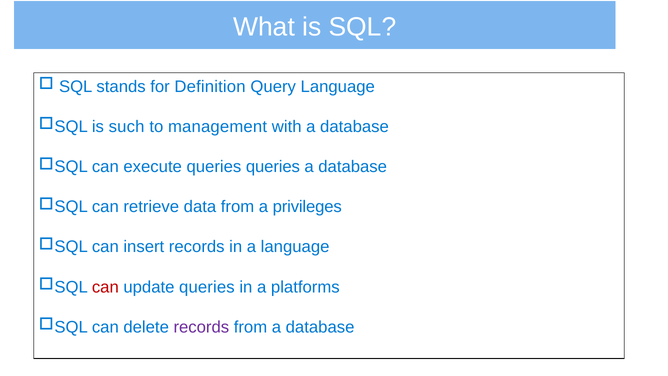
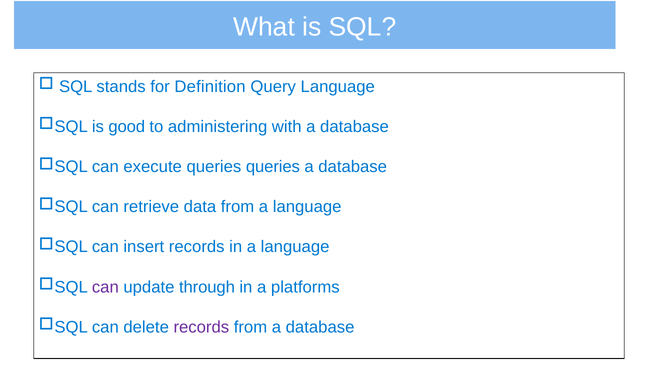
such: such -> good (127, 127)
management: management -> administering (218, 127)
from a privileges: privileges -> language (307, 207)
can colour: red -> purple (105, 287)
update queries: queries -> through (207, 287)
